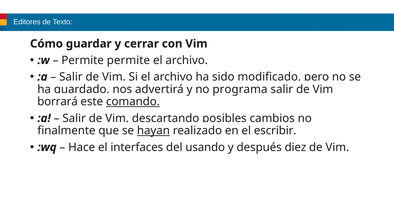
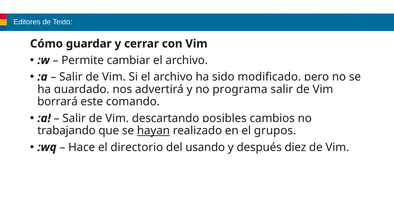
Permite permite: permite -> cambiar (129, 60)
comando underline: present -> none (133, 102)
finalmente: finalmente -> trabajando (67, 130)
escribir: escribir -> grupos (275, 130)
interfaces: interfaces -> directorio (137, 147)
